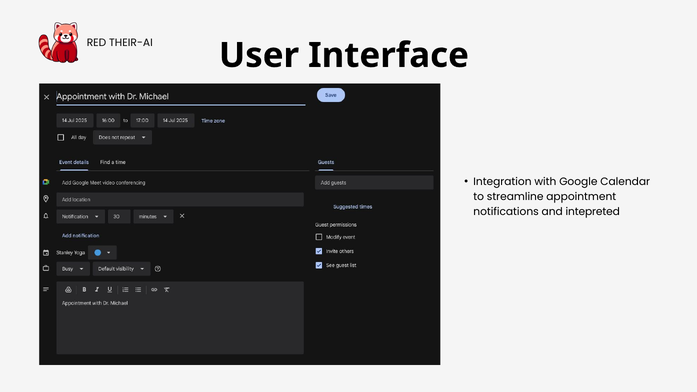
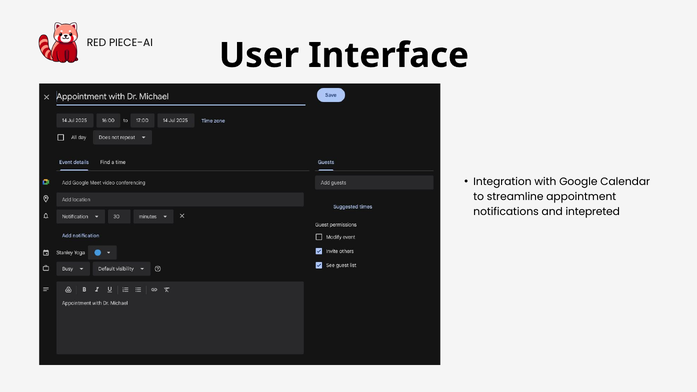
THEIR-AI: THEIR-AI -> PIECE-AI (131, 43)
